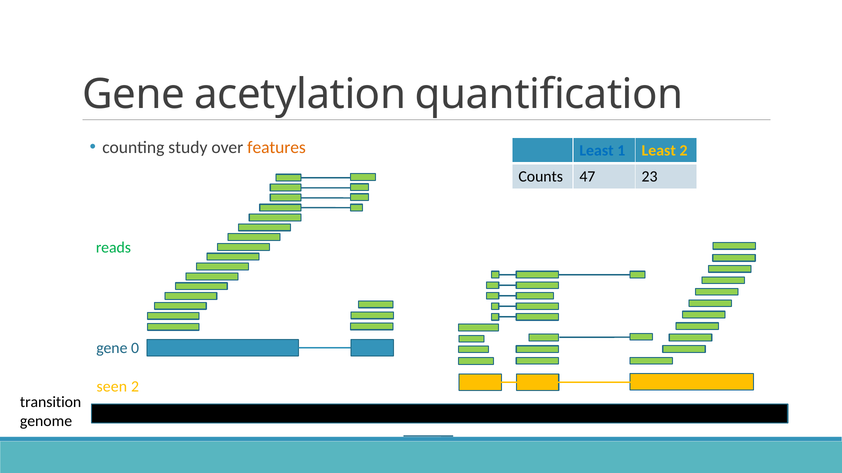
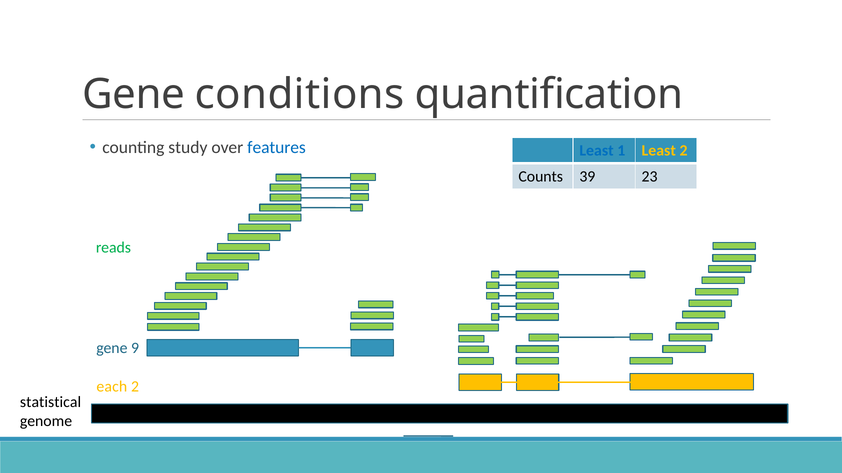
acetylation: acetylation -> conditions (300, 94)
features colour: orange -> blue (277, 148)
47: 47 -> 39 (587, 177)
0: 0 -> 9 (135, 349)
seen: seen -> each (112, 387)
transition: transition -> statistical (51, 403)
